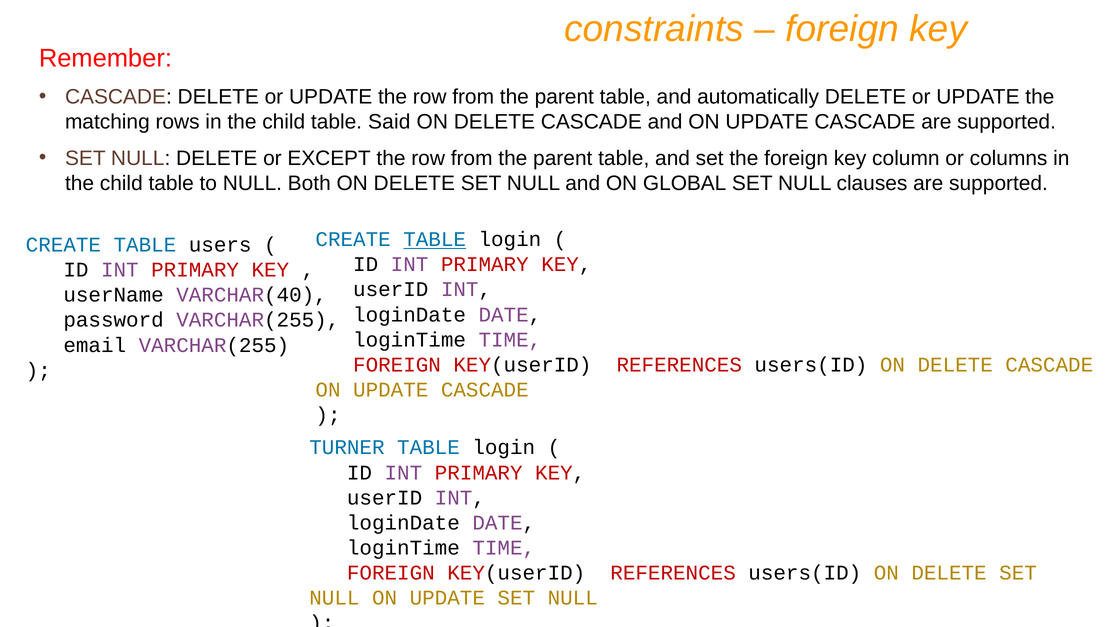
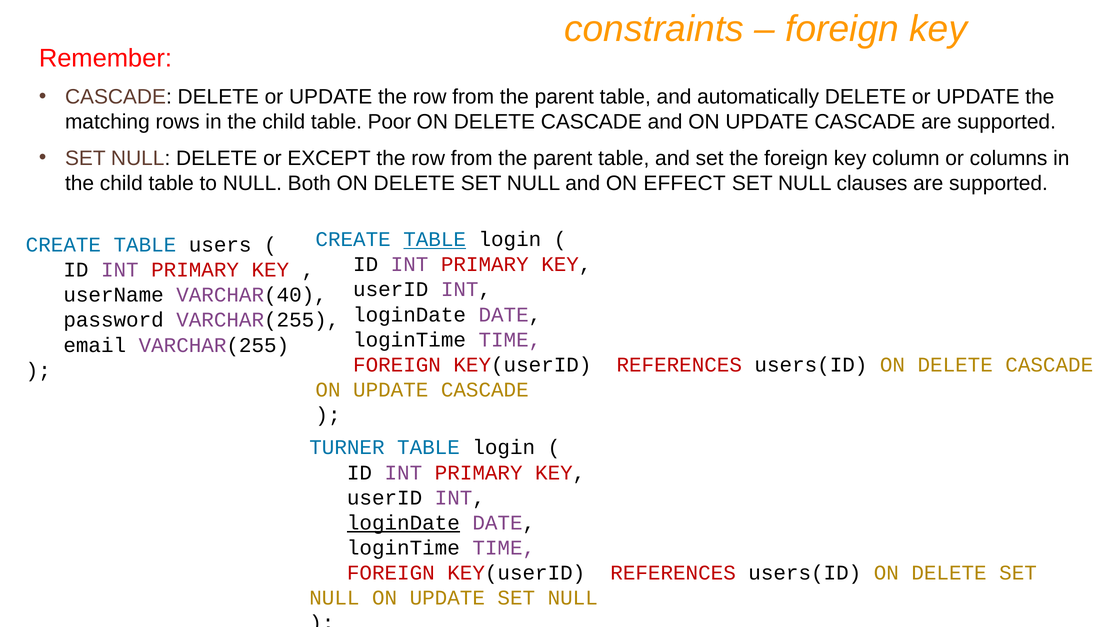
Said: Said -> Poor (389, 122)
GLOBAL: GLOBAL -> EFFECT (685, 183)
loginDate underline: none -> present (403, 523)
